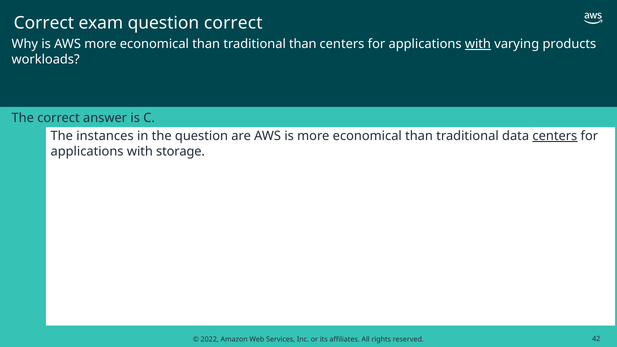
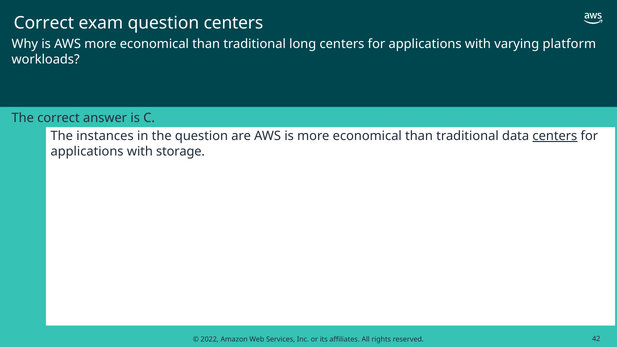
question correct: correct -> centers (233, 23)
traditional than: than -> long (303, 44)
with underline: present -> none (478, 44)
products: products -> platform (569, 44)
